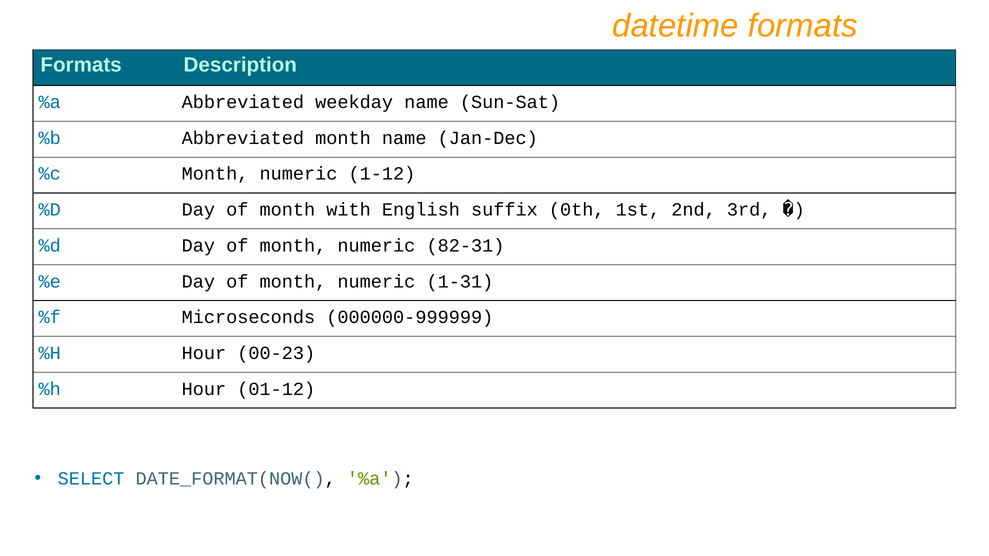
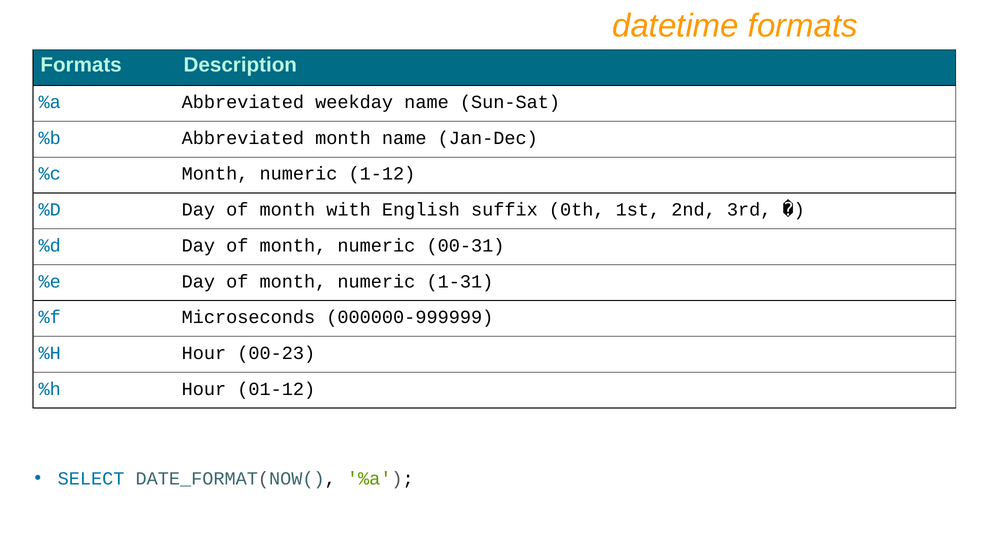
82-31: 82-31 -> 00-31 (465, 246)
